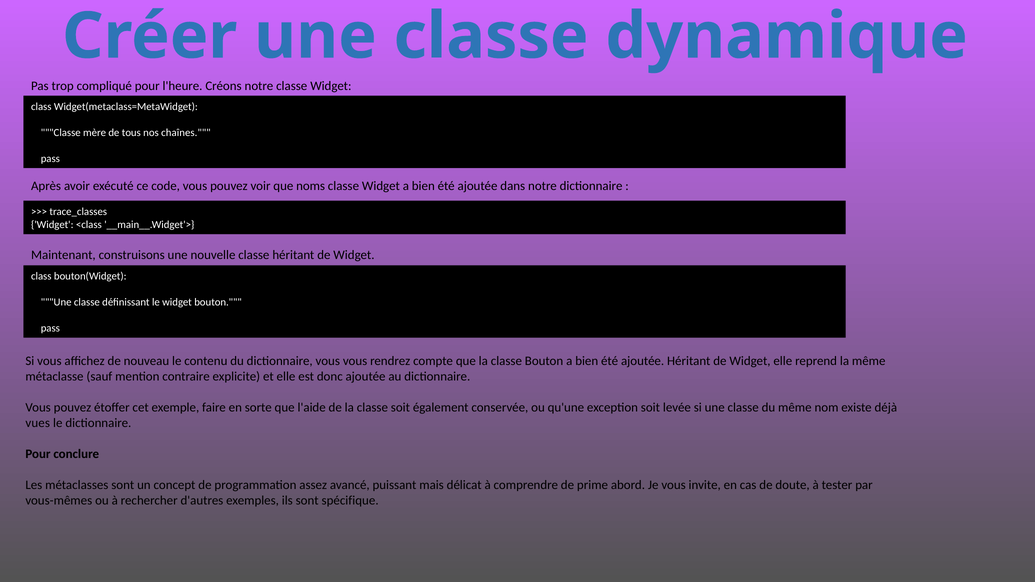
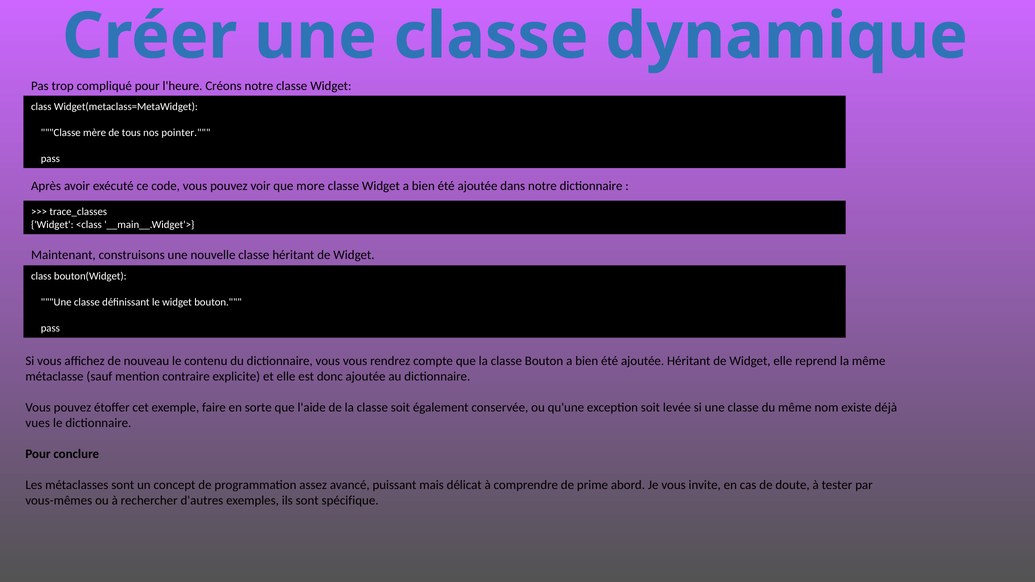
chaînes: chaînes -> pointer (186, 133)
noms: noms -> more (311, 186)
